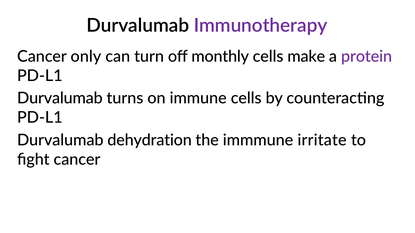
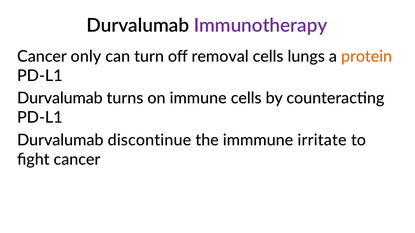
monthly: monthly -> removal (220, 56)
make: make -> lungs (306, 56)
protein colour: purple -> orange (367, 56)
dehydration: dehydration -> discontinue (149, 140)
